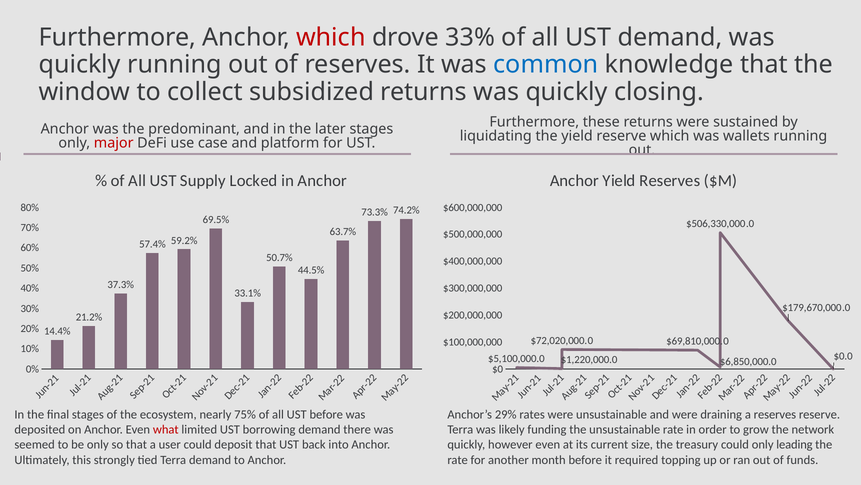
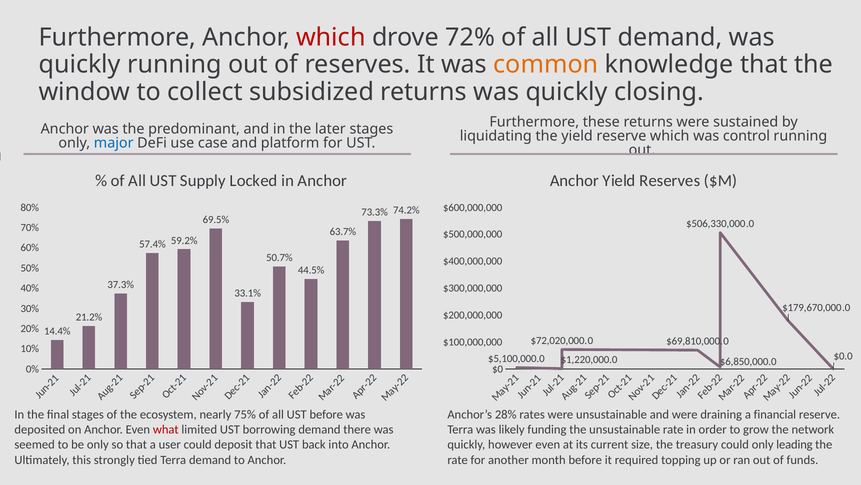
33%: 33% -> 72% (470, 37)
common colour: blue -> orange (546, 64)
wallets: wallets -> control (746, 136)
major colour: red -> blue (114, 143)
29%: 29% -> 28% (506, 414)
a reserves: reserves -> financial (775, 414)
